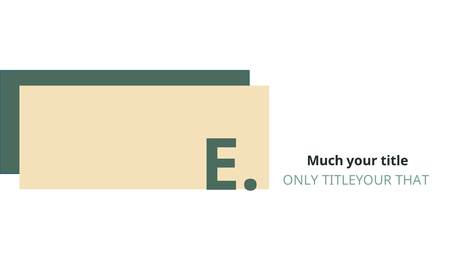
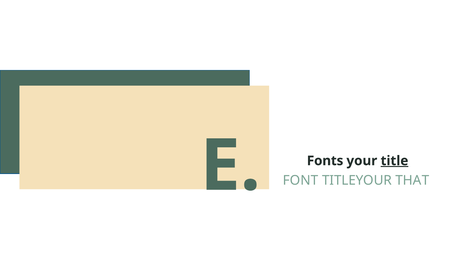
ONLY: ONLY -> FONT (301, 180)
Much: Much -> Fonts (325, 161)
title underline: none -> present (394, 161)
